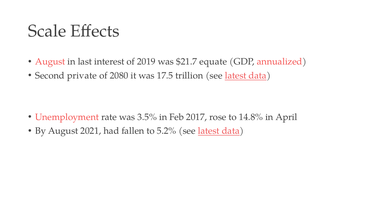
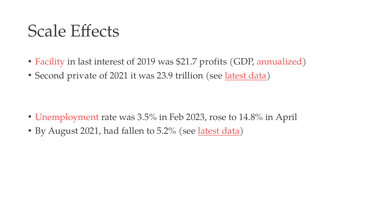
August: August -> Facility (50, 62)
equate: equate -> profits (213, 62)
of 2080: 2080 -> 2021 (119, 76)
17.5: 17.5 -> 23.9 (165, 76)
2017: 2017 -> 2023 (197, 117)
